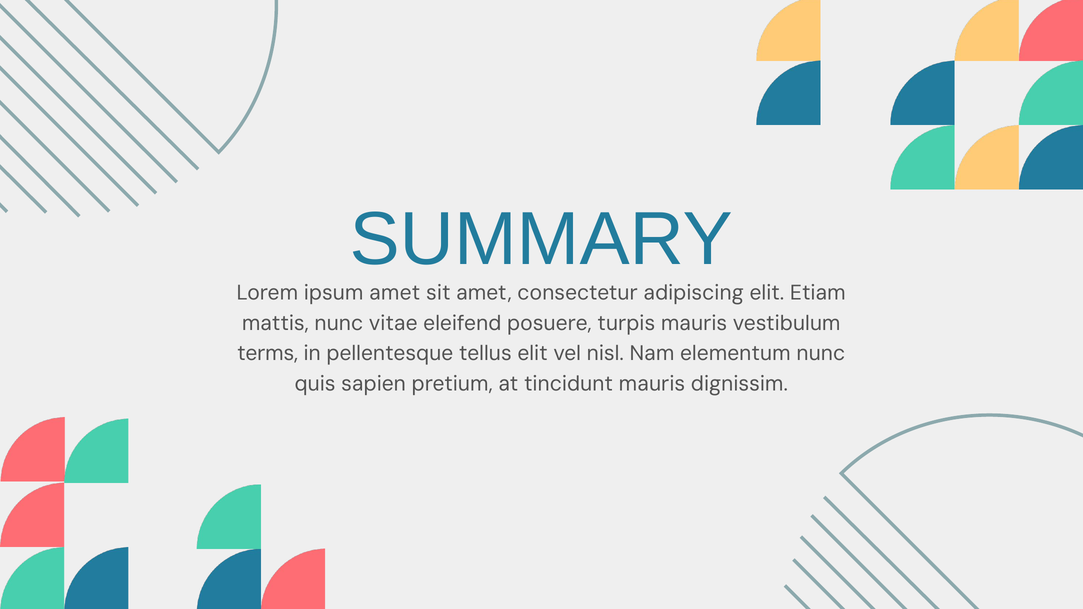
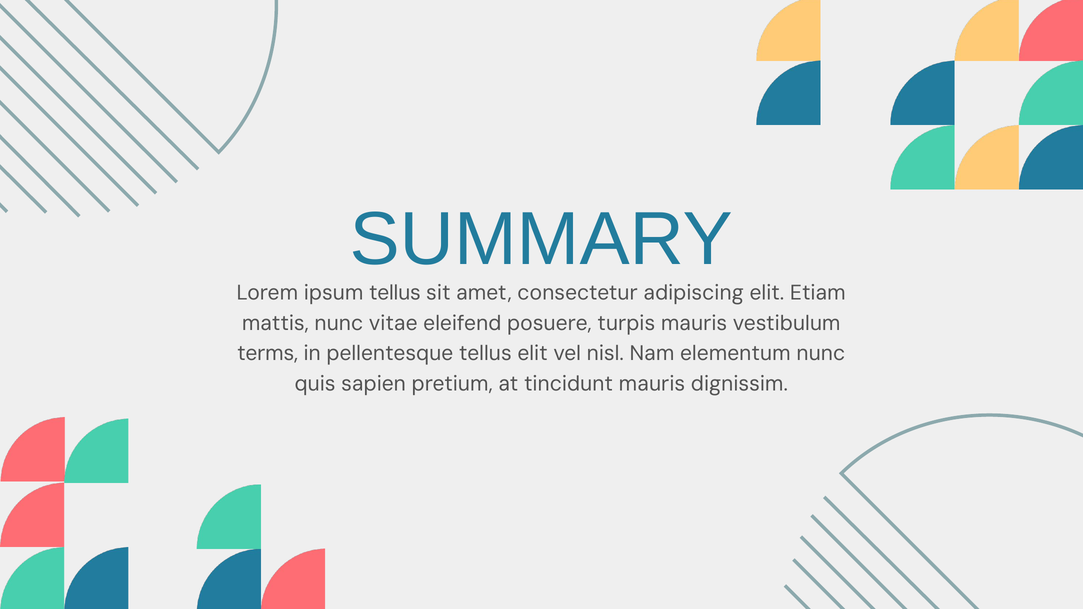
ipsum amet: amet -> tellus (395, 293)
